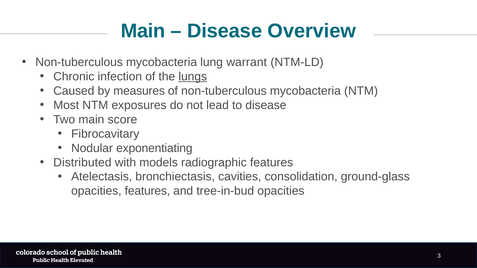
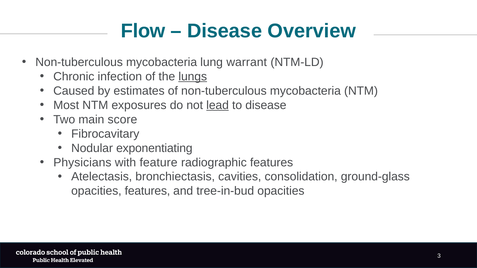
Main: Main -> Flow (143, 31)
measures: measures -> estimates (139, 91)
lead underline: none -> present (218, 105)
Distributed: Distributed -> Physicians (82, 163)
models: models -> feature (159, 163)
